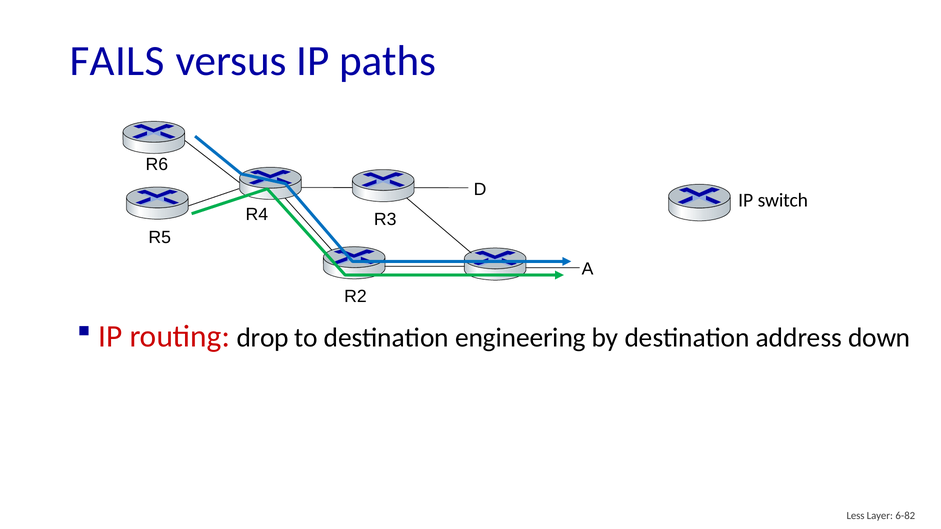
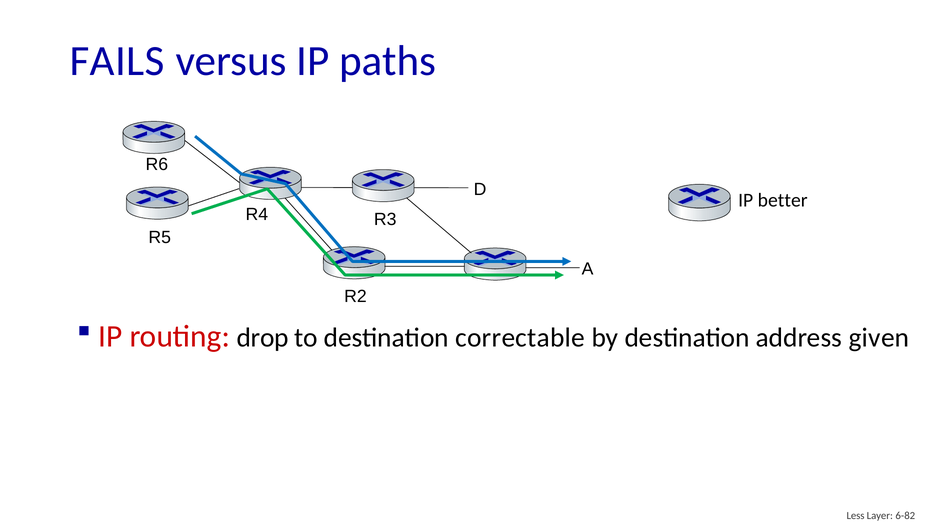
switch: switch -> better (783, 201)
engineering: engineering -> correctable (520, 338)
down: down -> given (879, 338)
